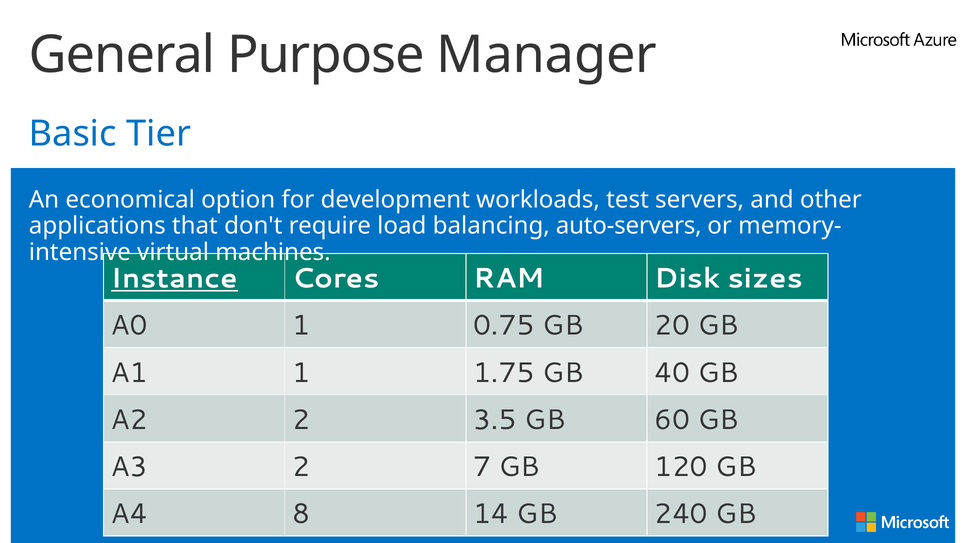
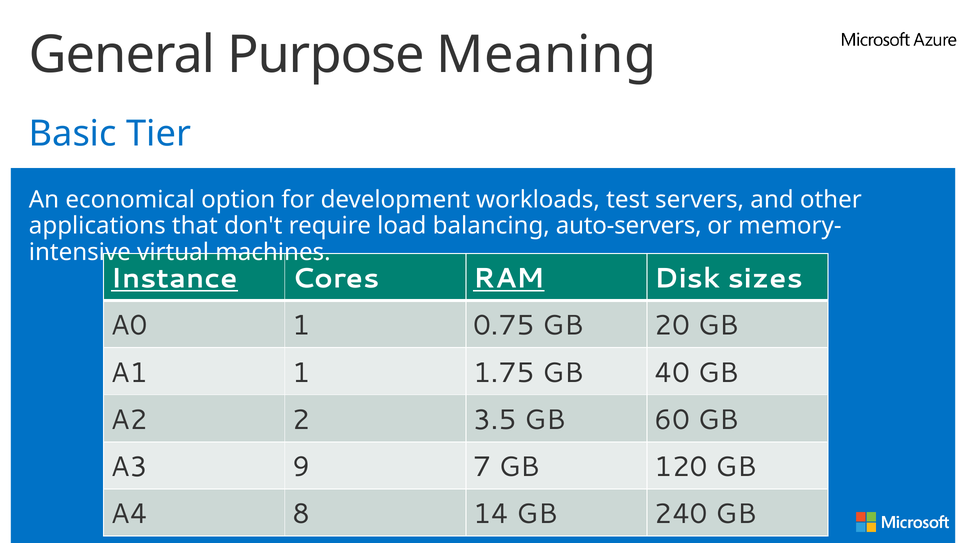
Manager: Manager -> Meaning (546, 55)
RAM underline: none -> present (509, 279)
A3 2: 2 -> 9 (301, 467)
